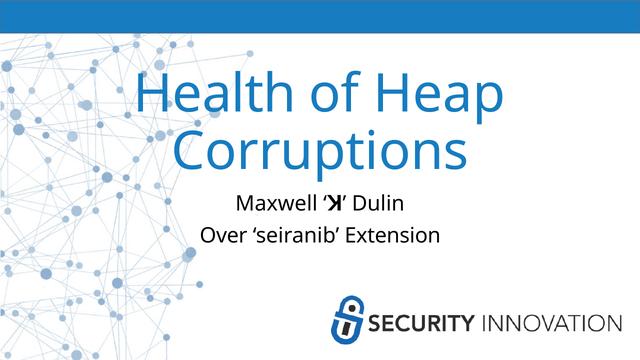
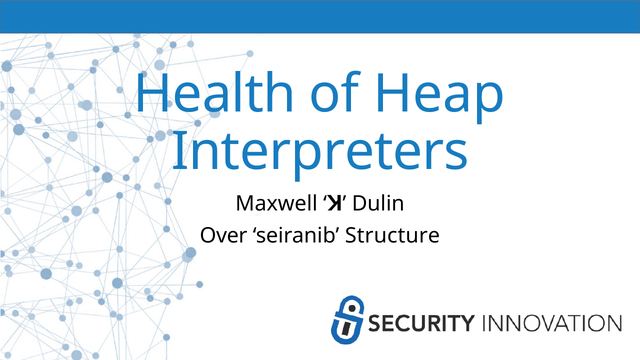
Corruptions: Corruptions -> Interpreters (320, 152)
Extension: Extension -> Structure (392, 236)
